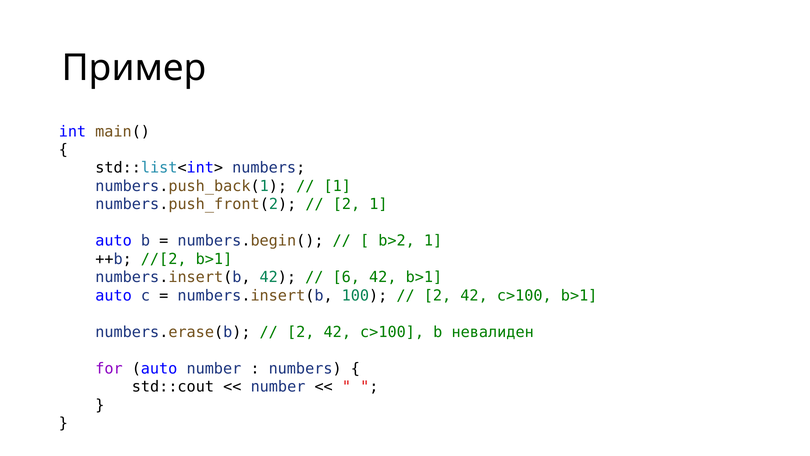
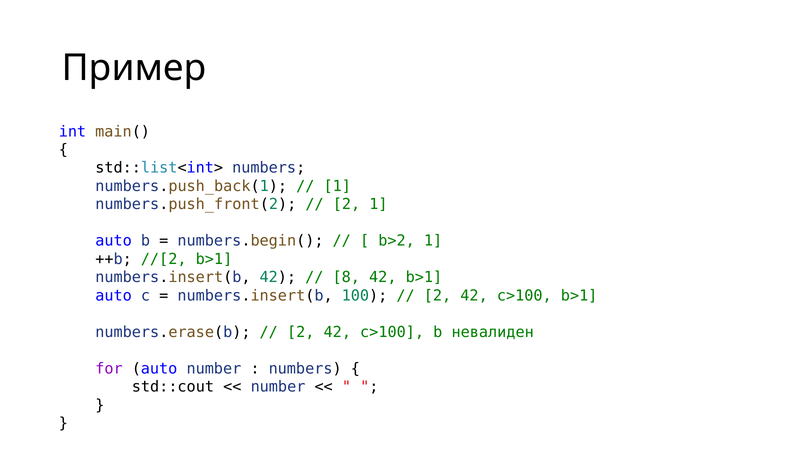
6: 6 -> 8 (346, 277)
